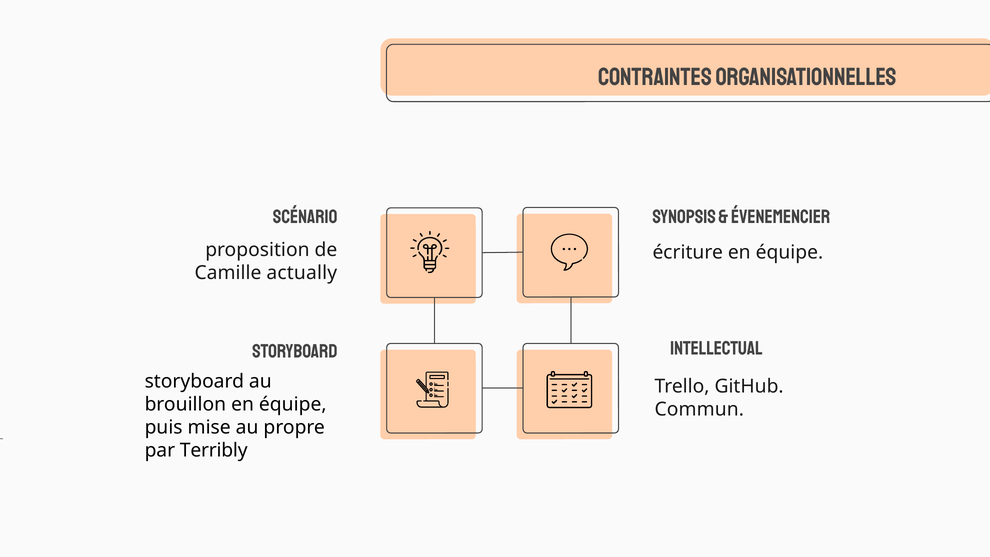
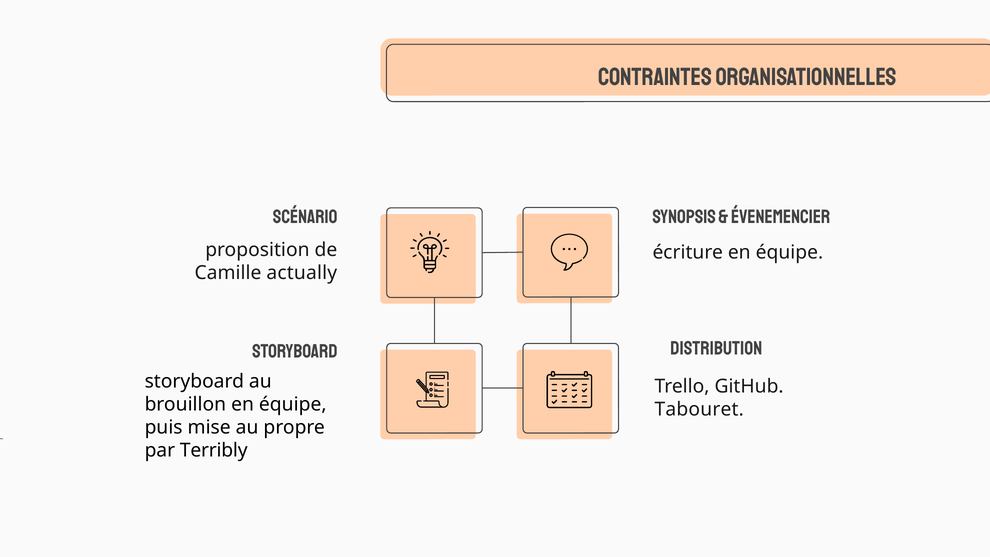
Intellectual: Intellectual -> Distribution (716, 348)
Commun: Commun -> Tabouret (699, 409)
